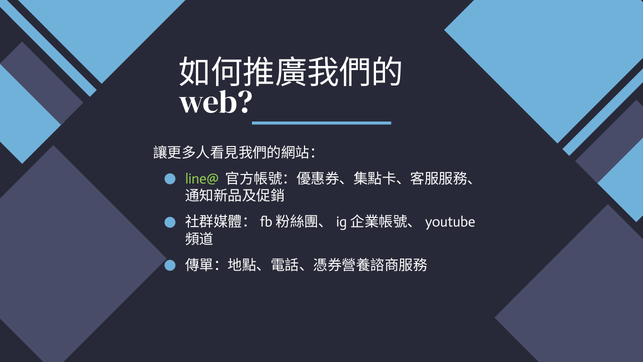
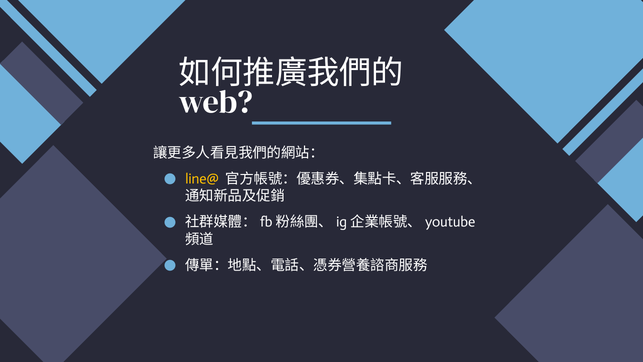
line@ colour: light green -> yellow (202, 179)
